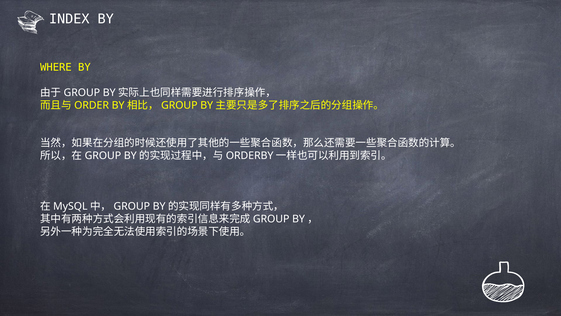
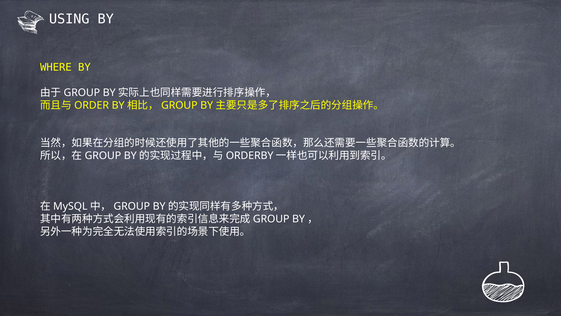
INDEX: INDEX -> USING (69, 19)
